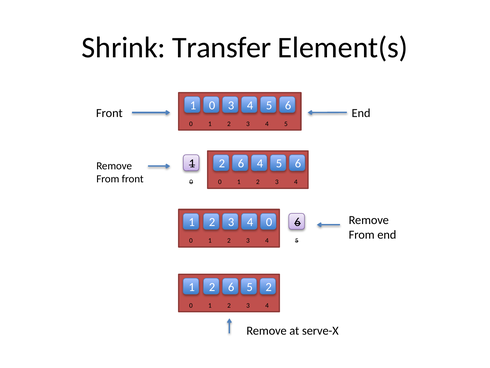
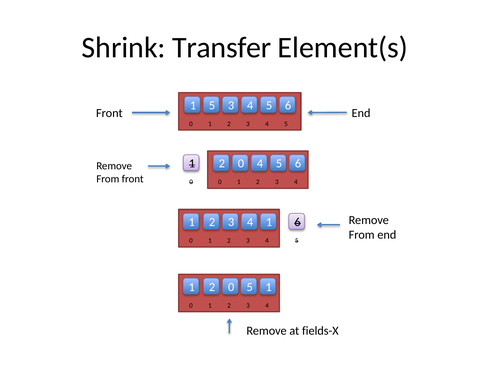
1 0: 0 -> 5 (212, 105)
6: 6 -> 0 (241, 163)
0: 0 -> 1 (269, 222)
6: 6 -> 0 (231, 287)
5 2: 2 -> 1 (269, 287)
serve-X: serve-X -> fields-X (320, 330)
